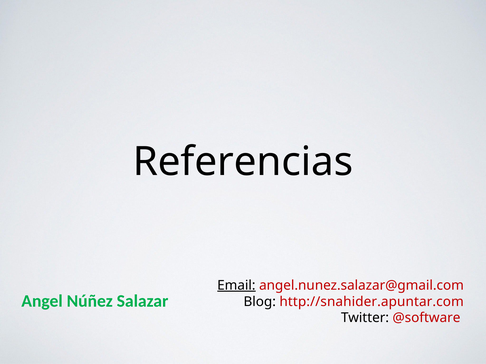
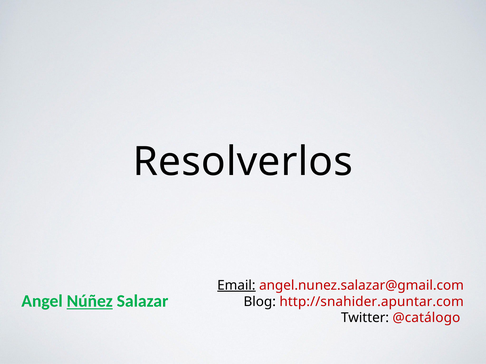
Referencias: Referencias -> Resolverlos (243, 162)
Núñez underline: none -> present (90, 302)
@software: @software -> @catálogo (426, 318)
